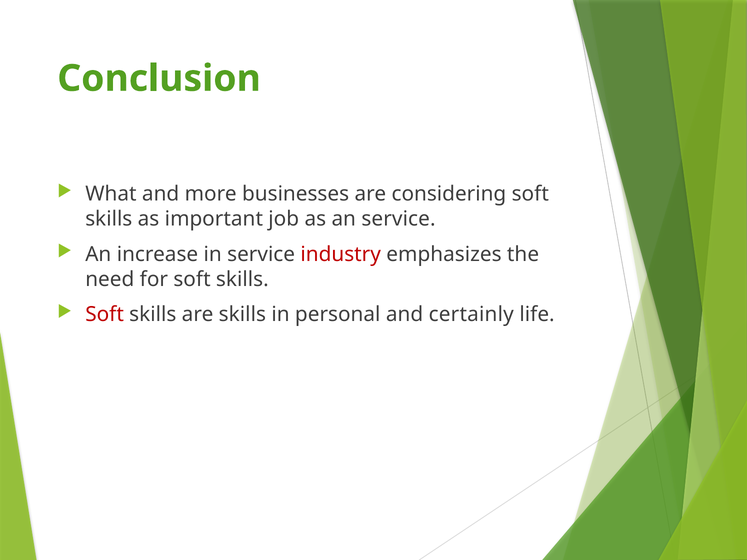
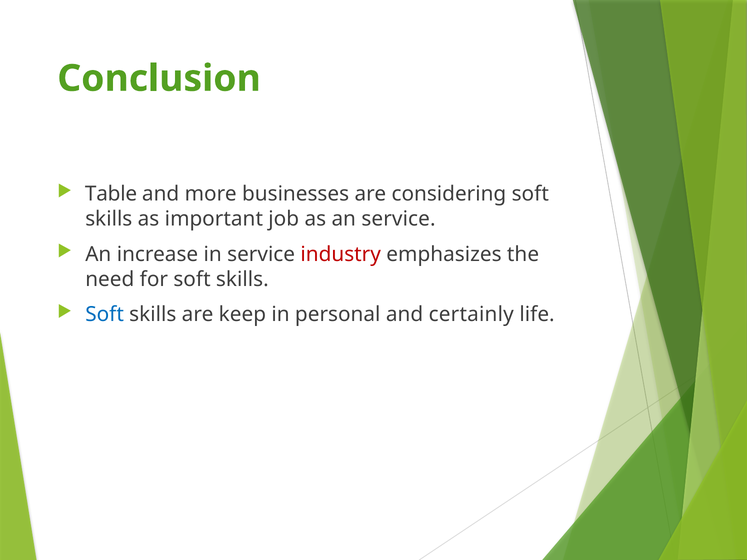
What: What -> Table (111, 194)
Soft colour: red -> blue (105, 315)
are skills: skills -> keep (242, 315)
